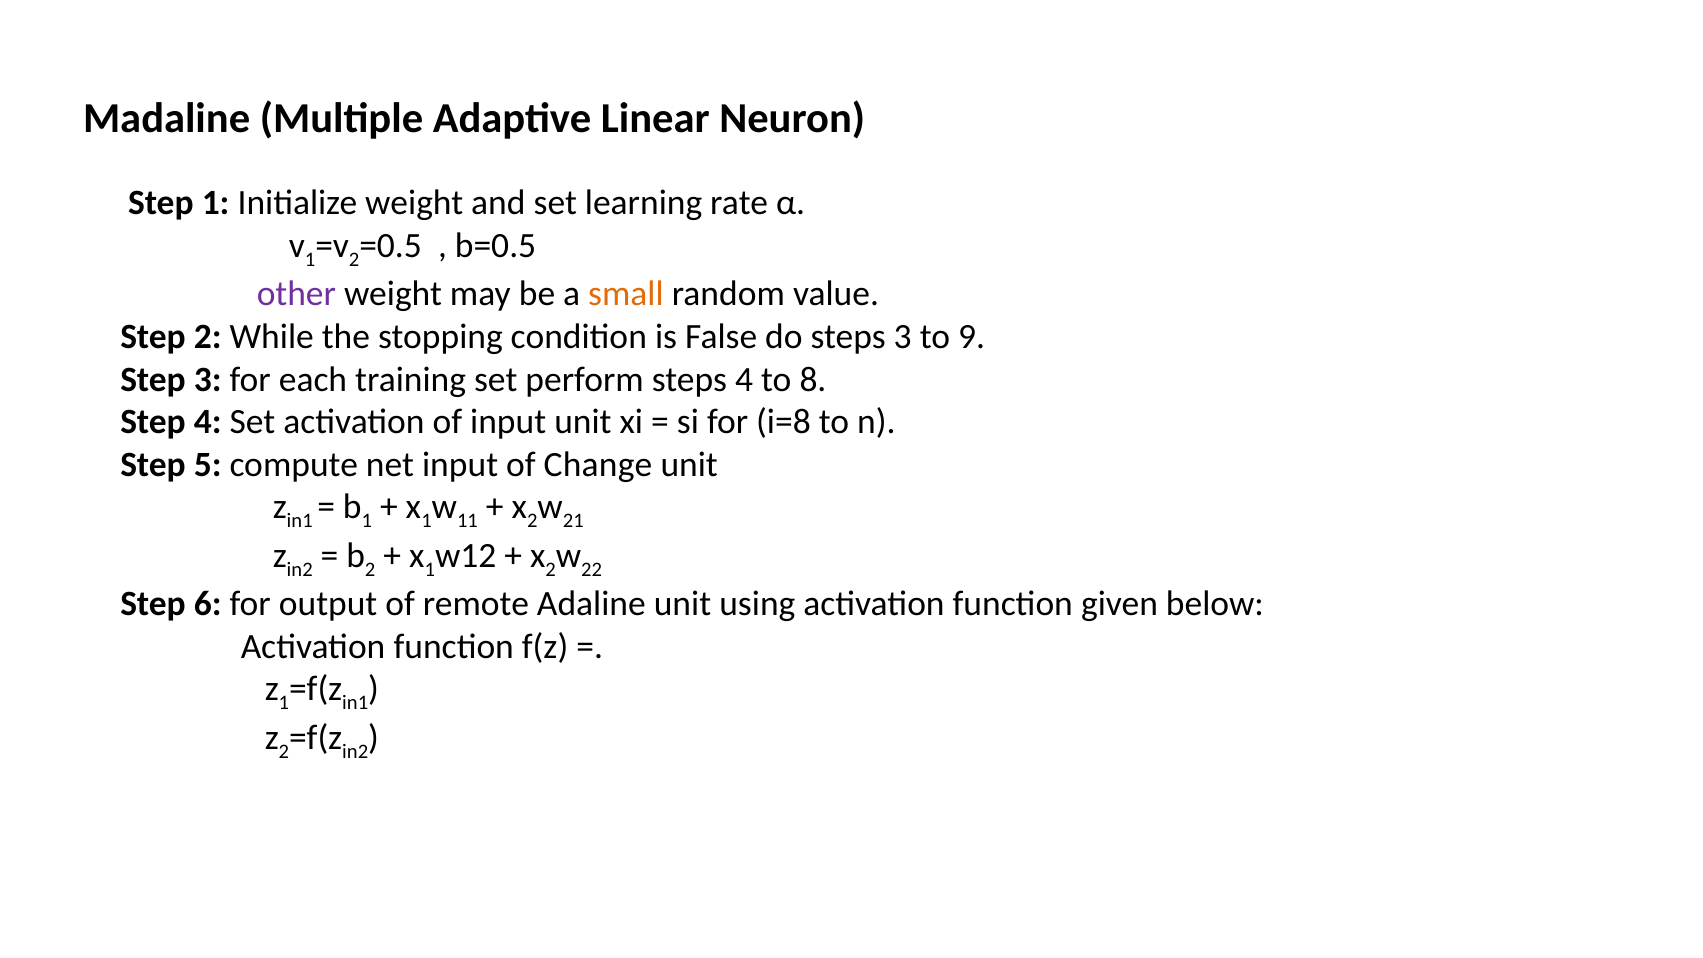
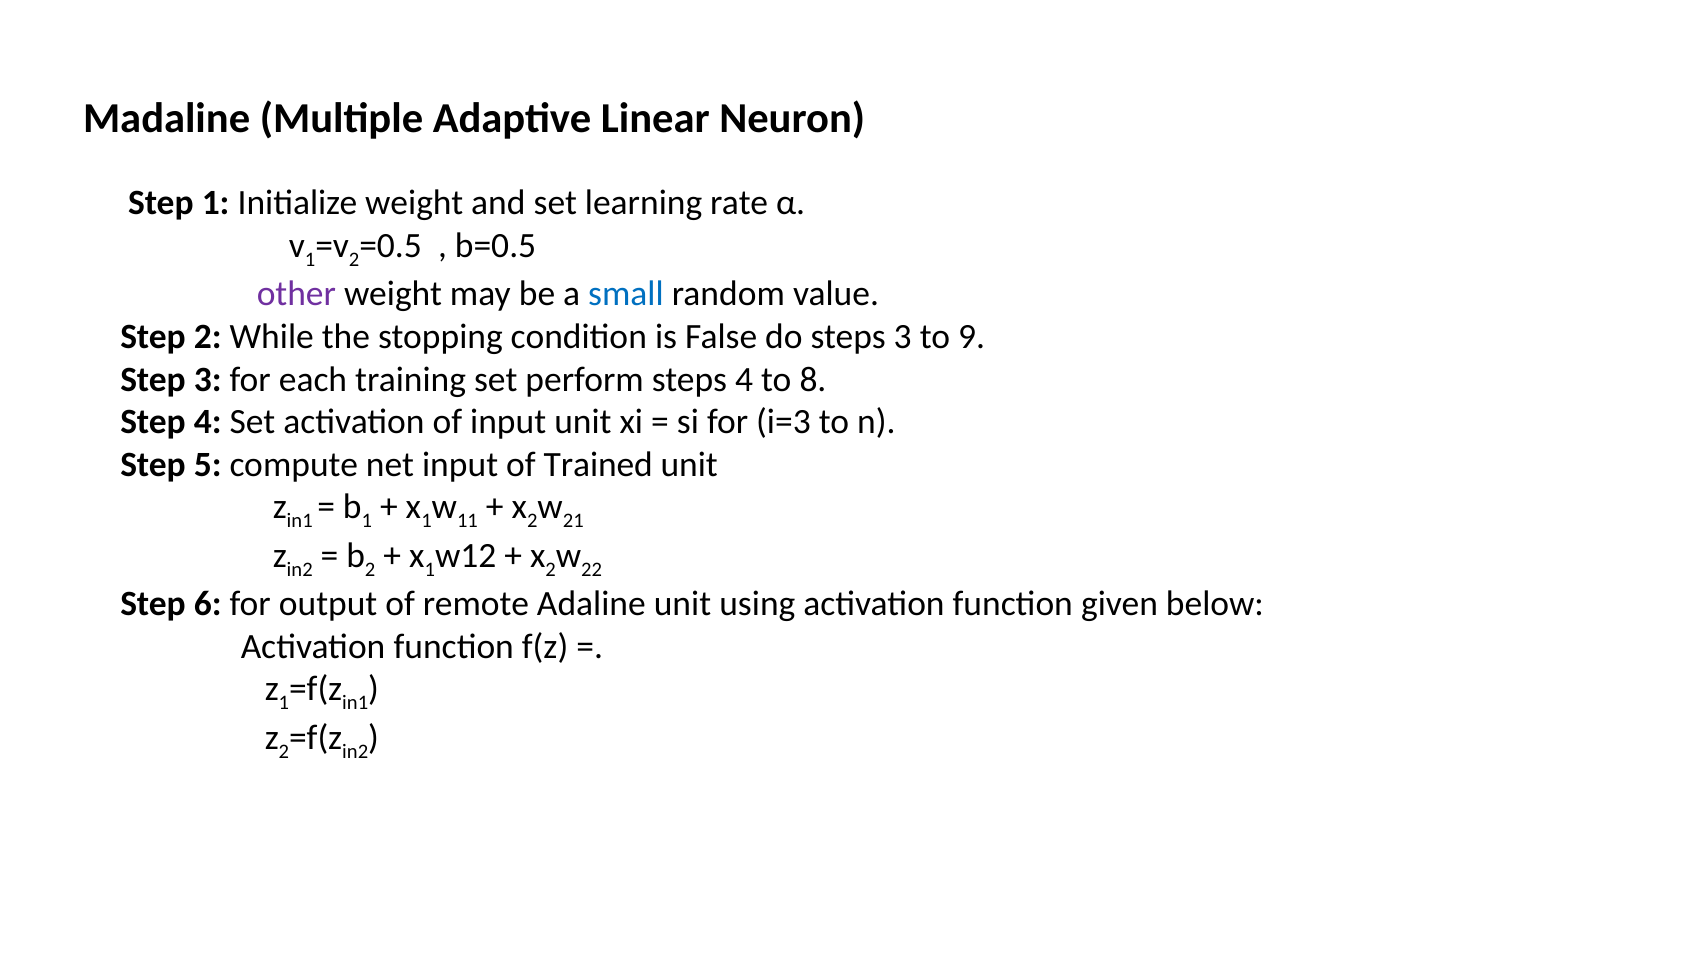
small colour: orange -> blue (626, 294)
i=8: i=8 -> i=3 (783, 422)
Change: Change -> Trained (598, 465)
